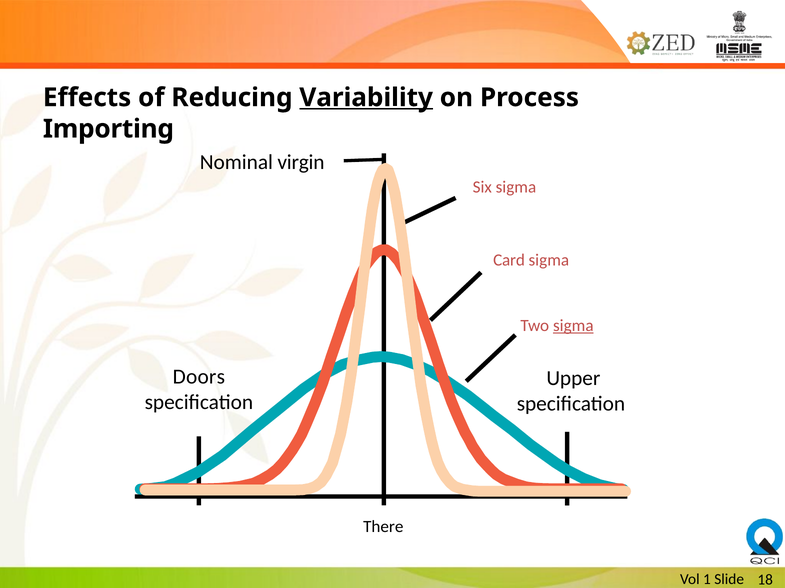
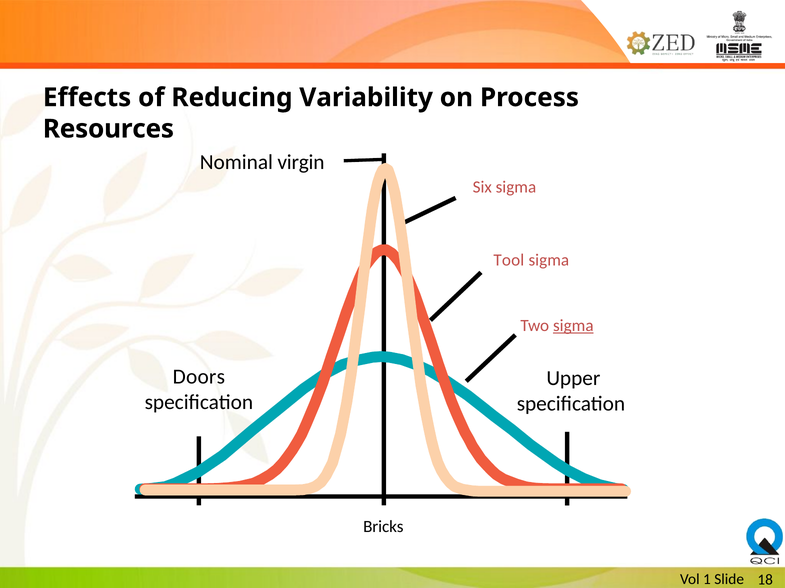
Variability underline: present -> none (366, 98)
Importing: Importing -> Resources (108, 129)
Card: Card -> Tool (509, 261)
There: There -> Bricks (383, 527)
